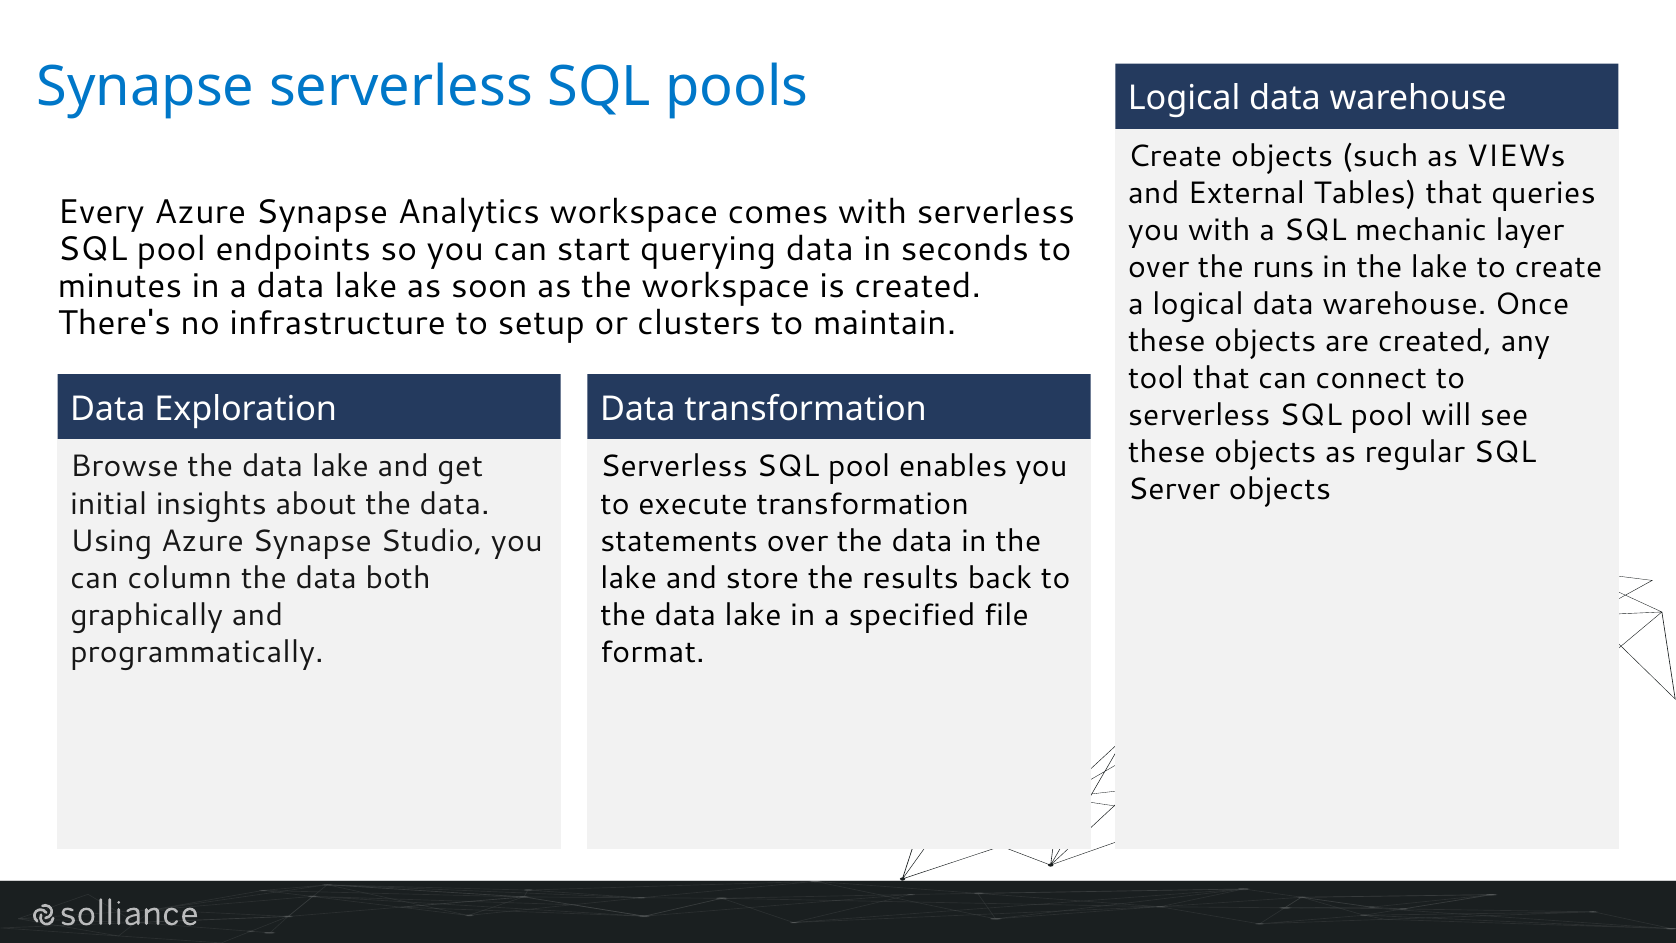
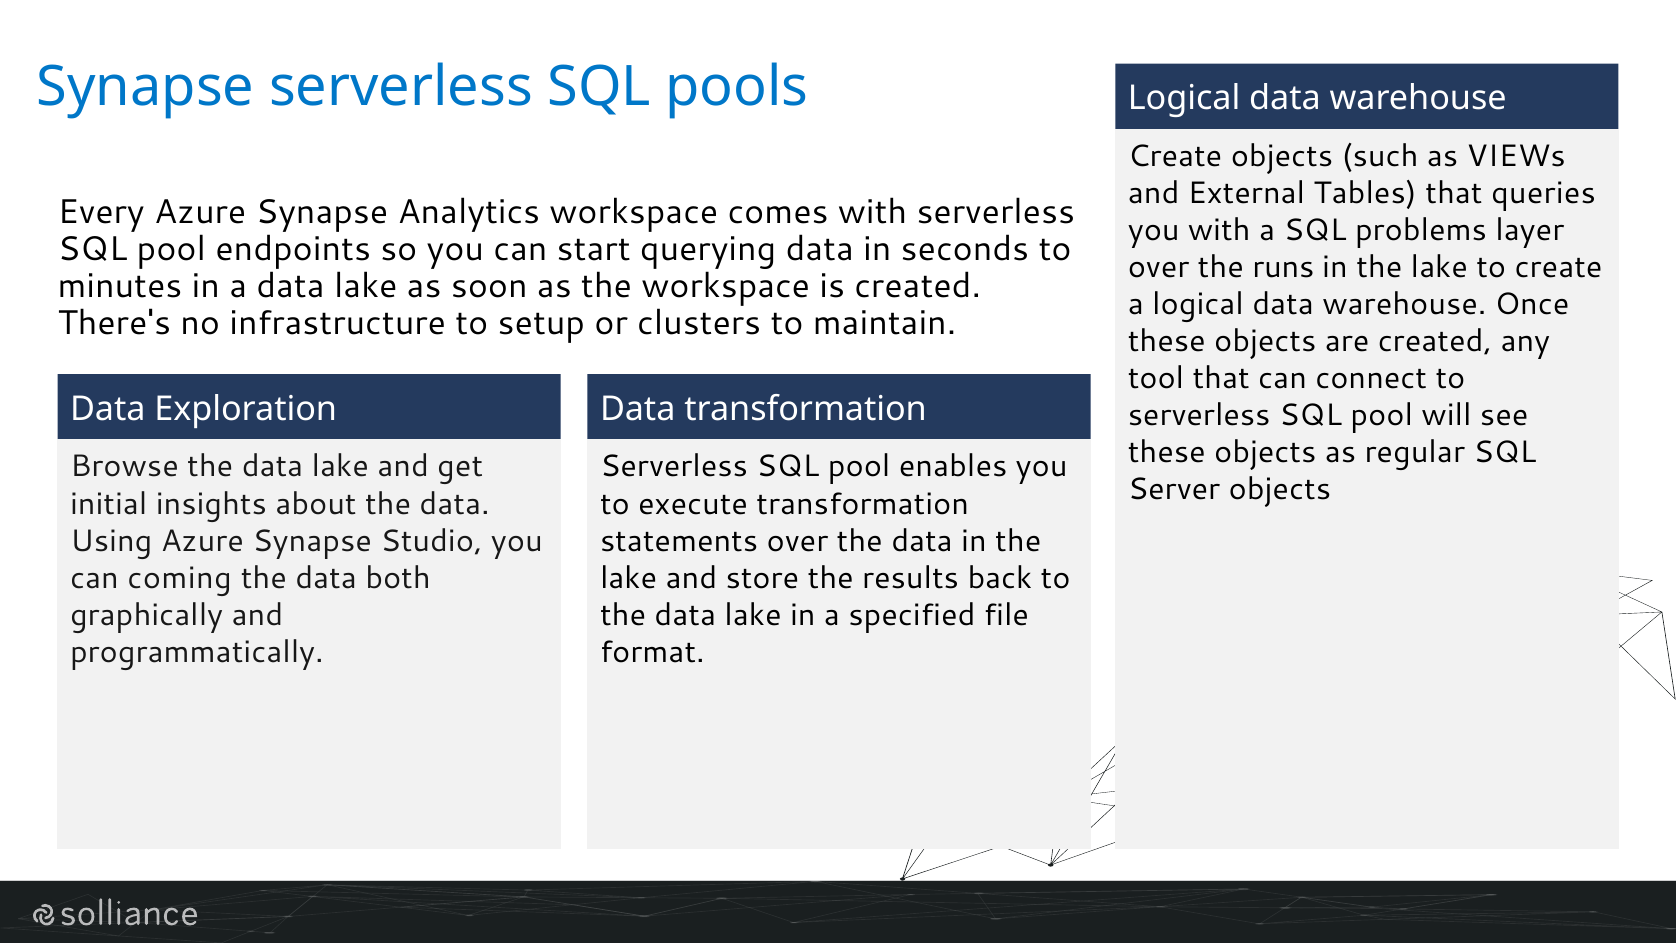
mechanic: mechanic -> problems (1421, 230)
column: column -> coming (180, 578)
